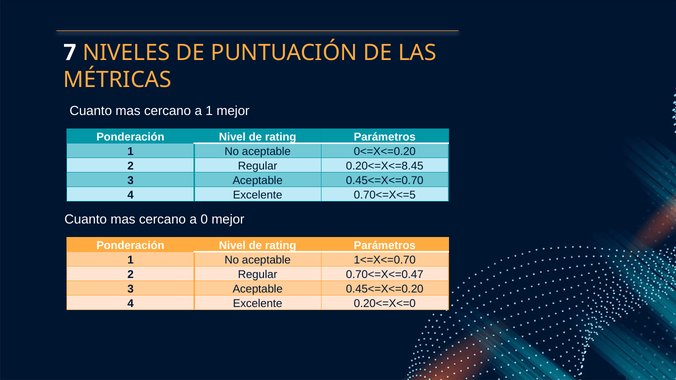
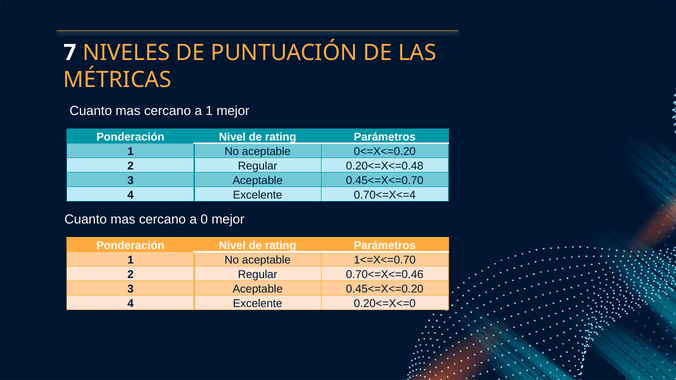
0.20<=X<=8.45: 0.20<=X<=8.45 -> 0.20<=X<=0.48 (385, 166)
0.70<=X<=5: 0.70<=X<=5 -> 0.70<=X<=4 (385, 195)
0.70<=X<=0.47: 0.70<=X<=0.47 -> 0.70<=X<=0.46 (385, 275)
